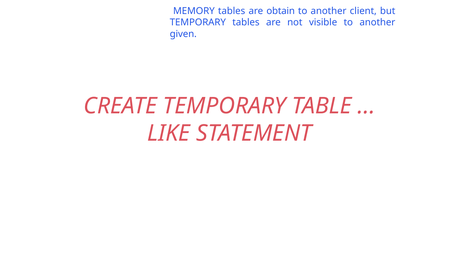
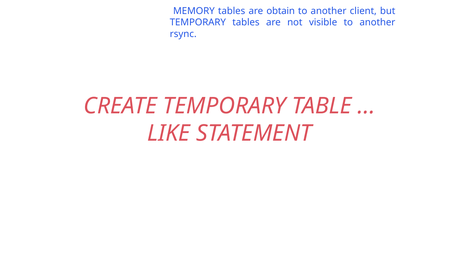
given: given -> rsync (183, 34)
